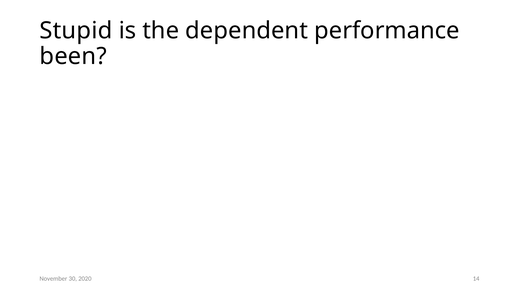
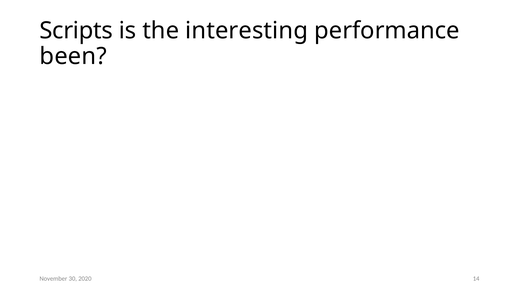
Stupid: Stupid -> Scripts (76, 31)
dependent: dependent -> interesting (247, 31)
